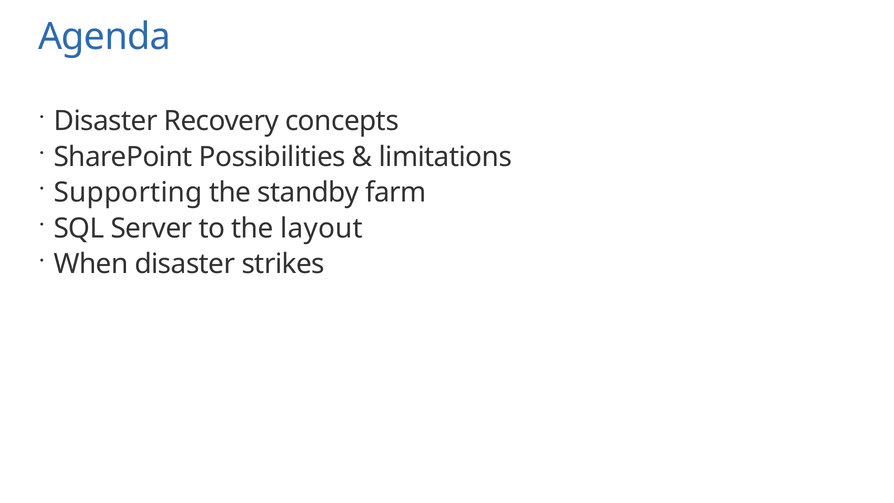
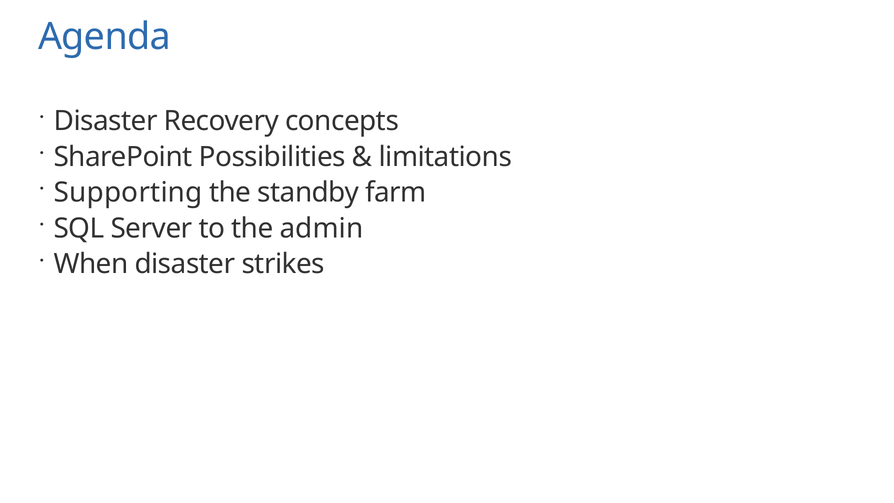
layout: layout -> admin (322, 228)
